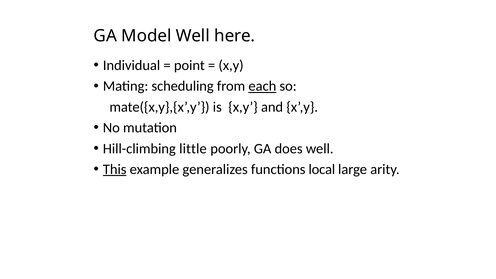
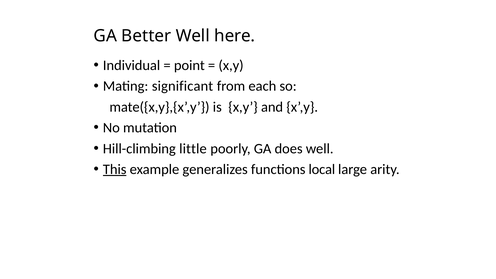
Model: Model -> Better (146, 36)
scheduling: scheduling -> significant (182, 86)
each underline: present -> none (262, 86)
